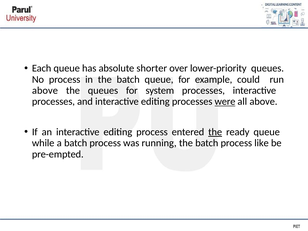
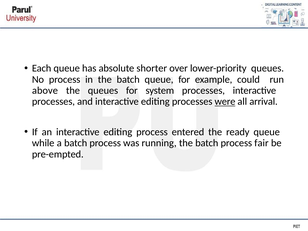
all above: above -> arrival (264, 102)
the underline: present -> none (215, 132)
like: like -> fair (261, 143)
